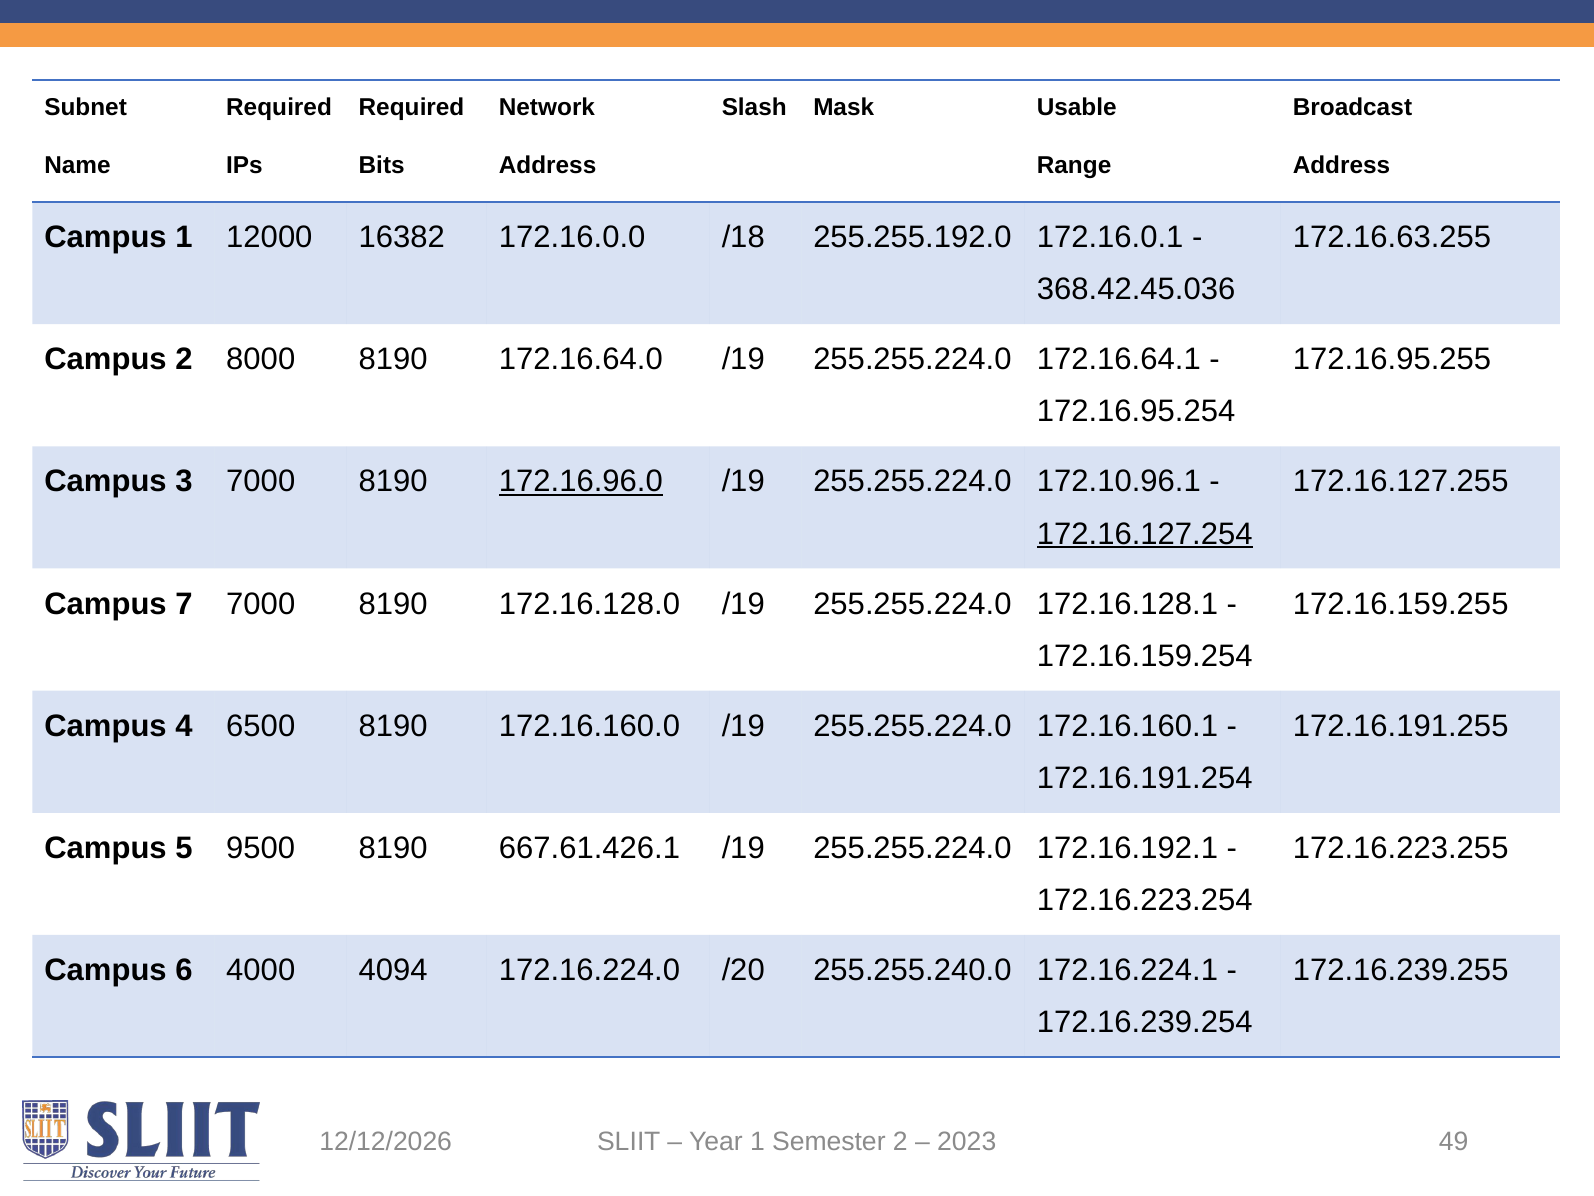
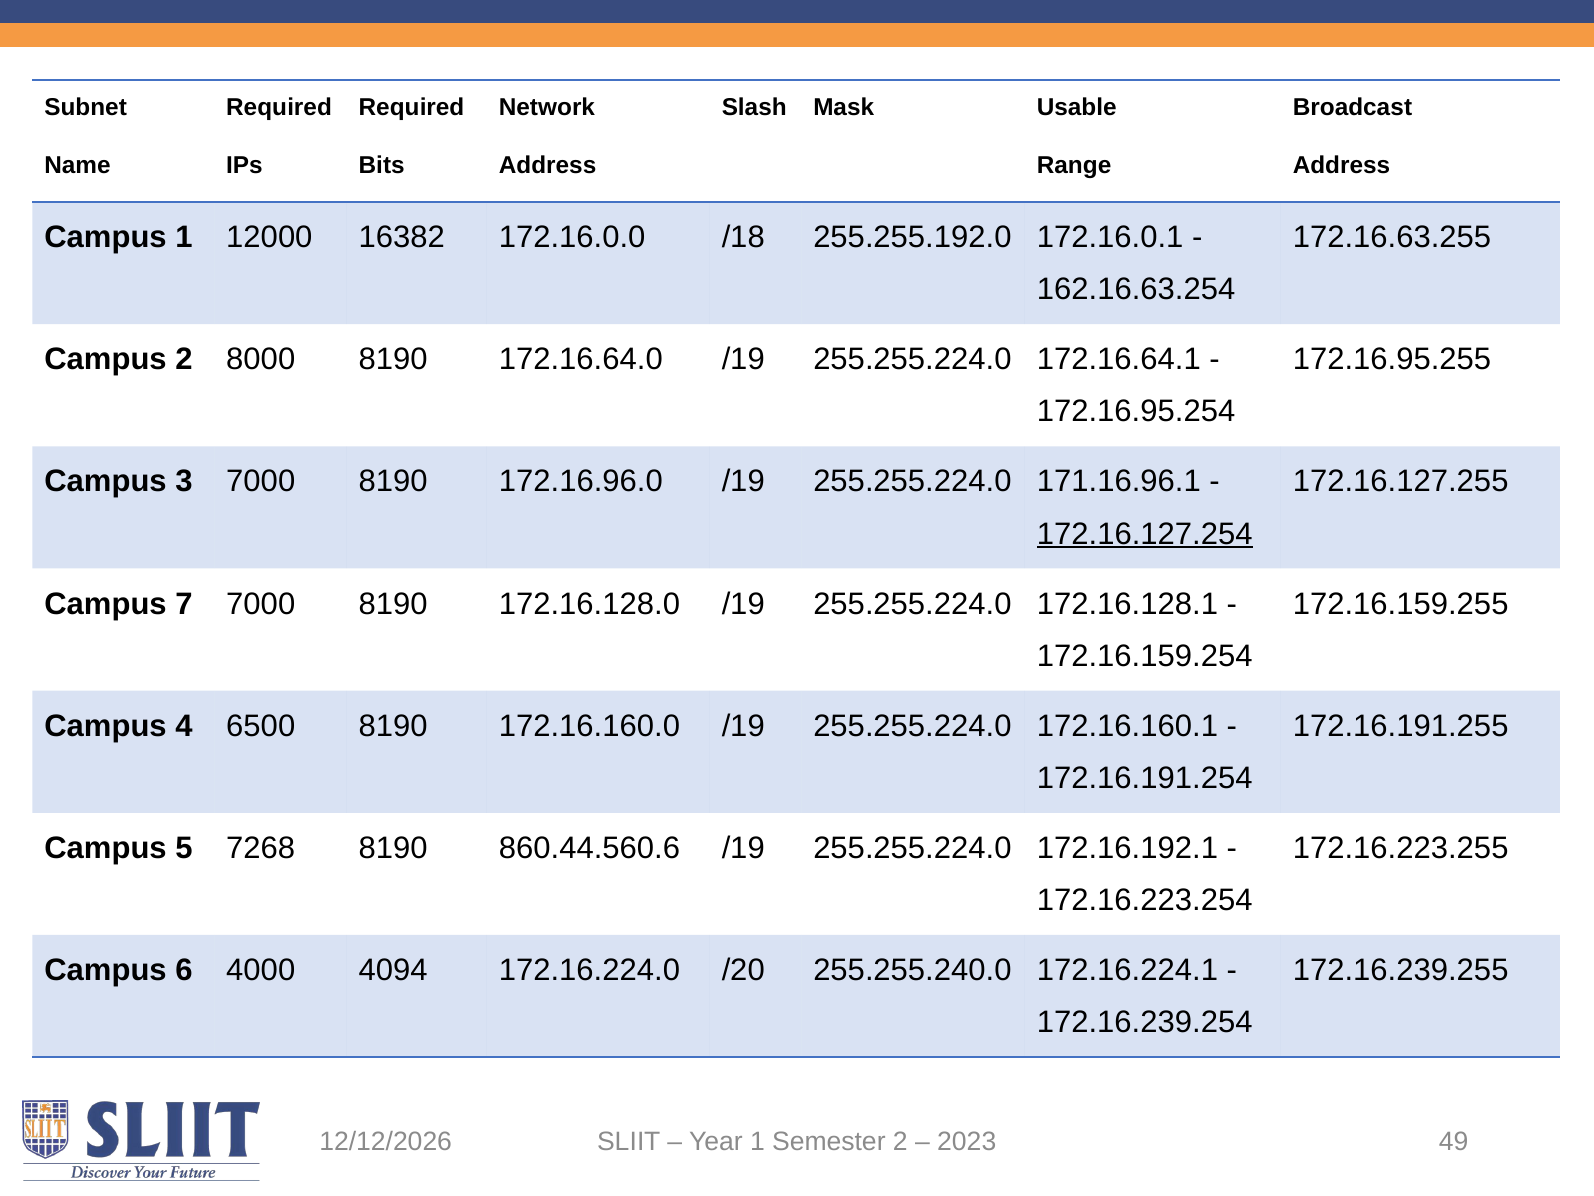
368.42.45.036: 368.42.45.036 -> 162.16.63.254 (1136, 289)
172.16.96.0 underline: present -> none (581, 481)
172.10.96.1: 172.10.96.1 -> 171.16.96.1 (1119, 481)
9500: 9500 -> 7268 (261, 848)
667.61.426.1: 667.61.426.1 -> 860.44.560.6 (589, 848)
